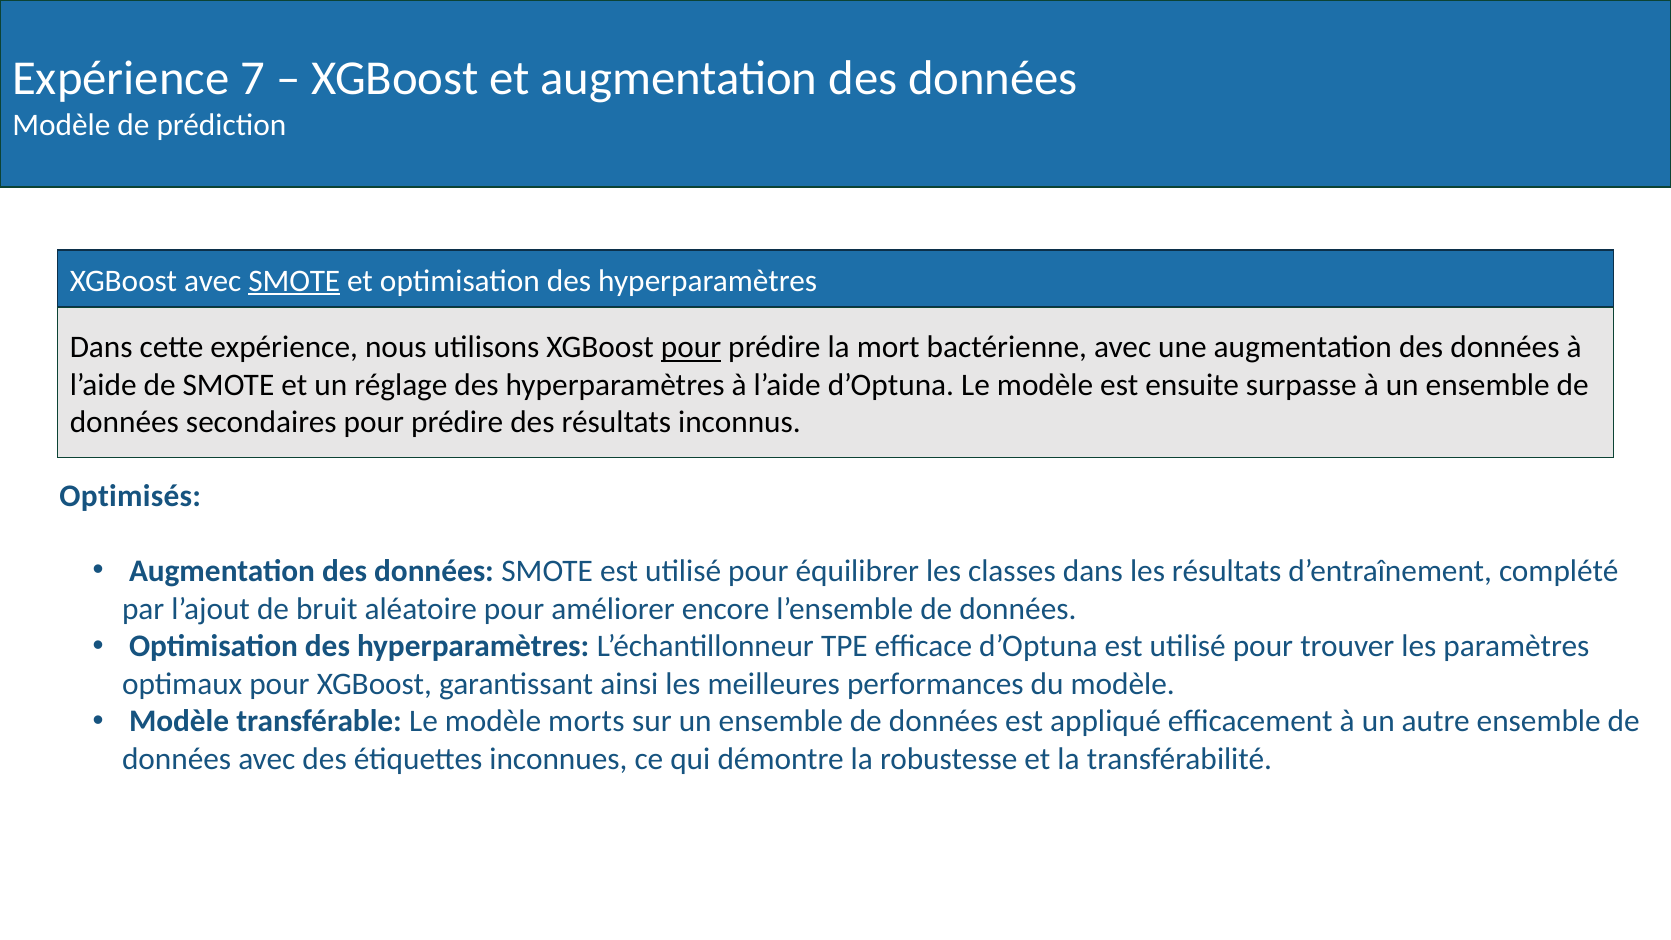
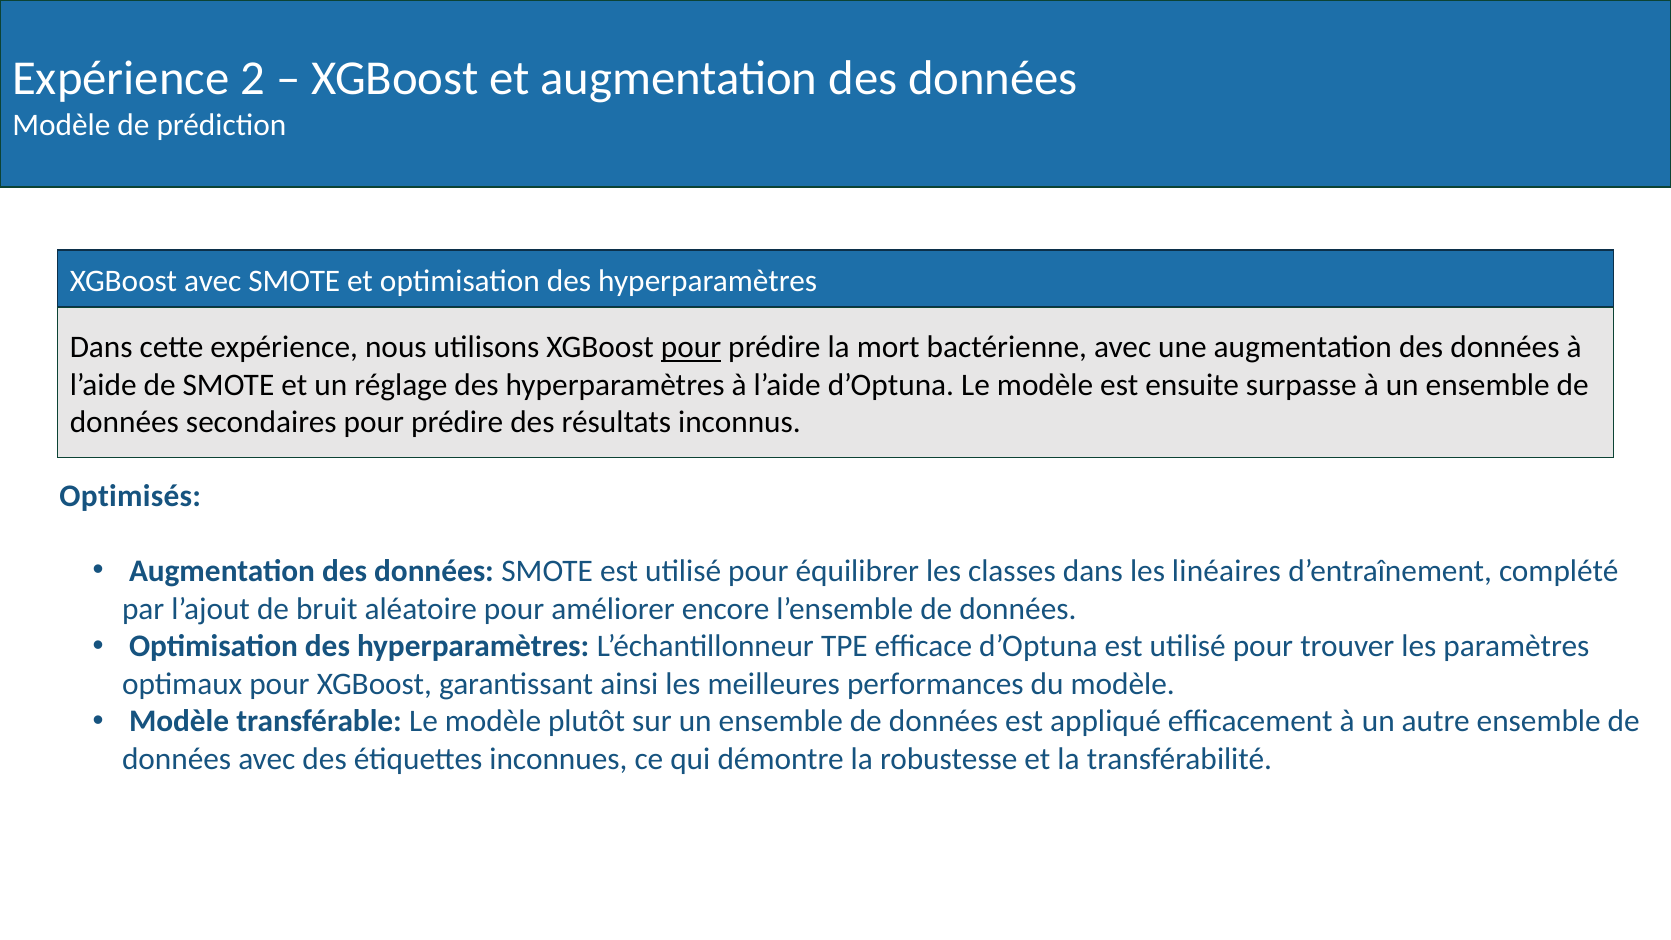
7: 7 -> 2 (253, 78)
SMOTE underline: present -> none (294, 281)
les résultats: résultats -> linéaires (1226, 571)
morts: morts -> plutôt (587, 722)
